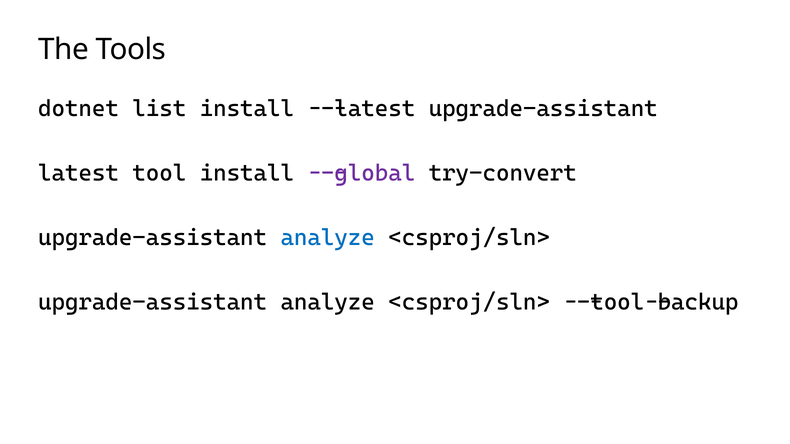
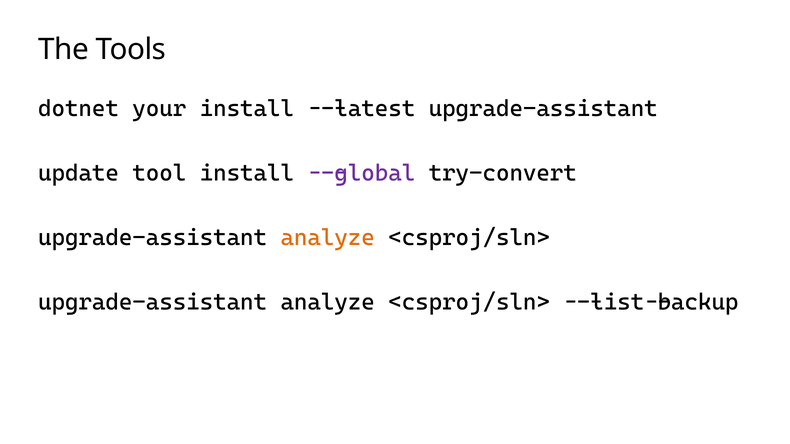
list: list -> your (159, 109)
latest: latest -> update (79, 173)
analyze colour: blue -> orange (328, 238)
--tool-backup: --tool-backup -> --list-backup (651, 302)
